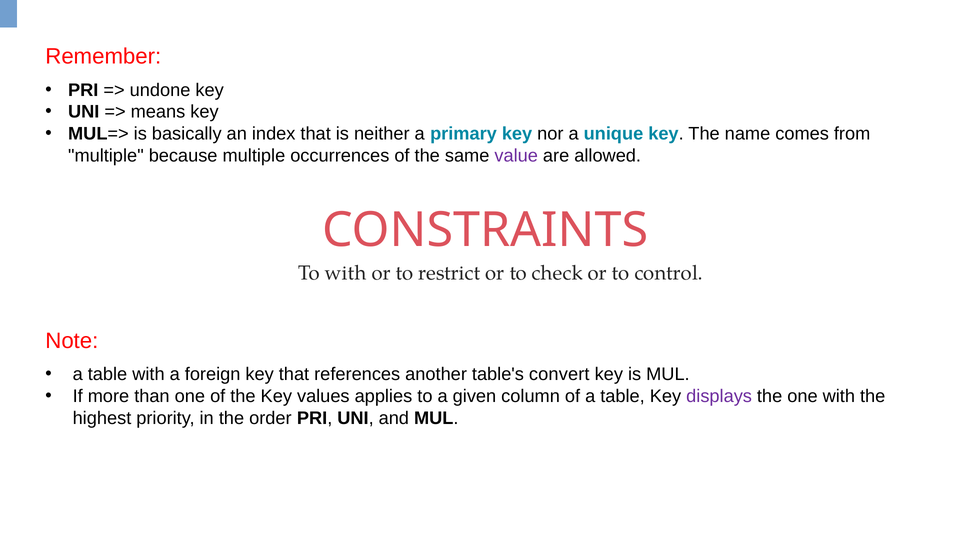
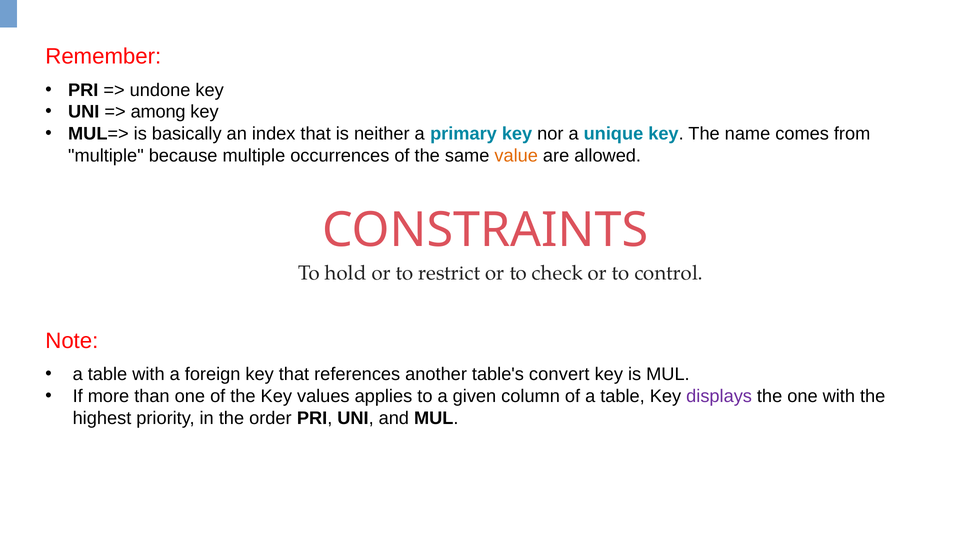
means: means -> among (158, 112)
value colour: purple -> orange (516, 156)
To with: with -> hold (346, 273)
